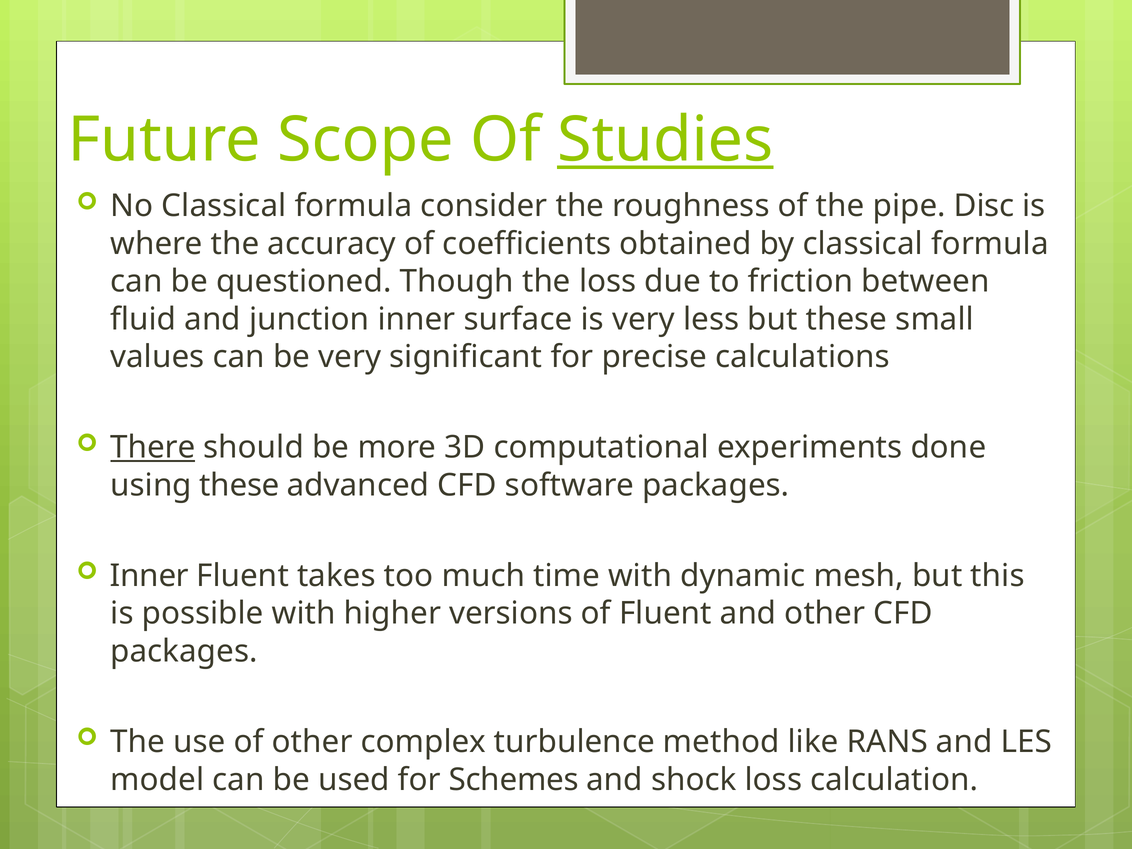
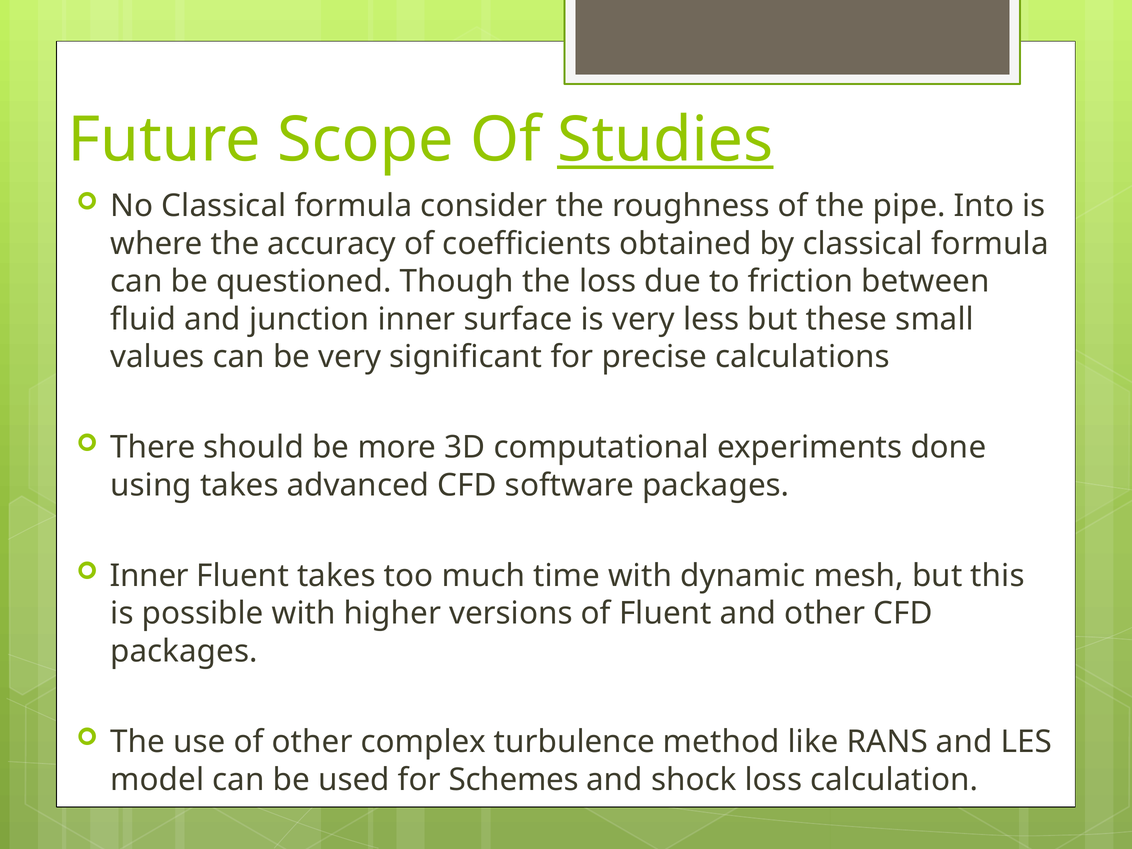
Disc: Disc -> Into (984, 206)
There underline: present -> none (153, 448)
using these: these -> takes (239, 485)
